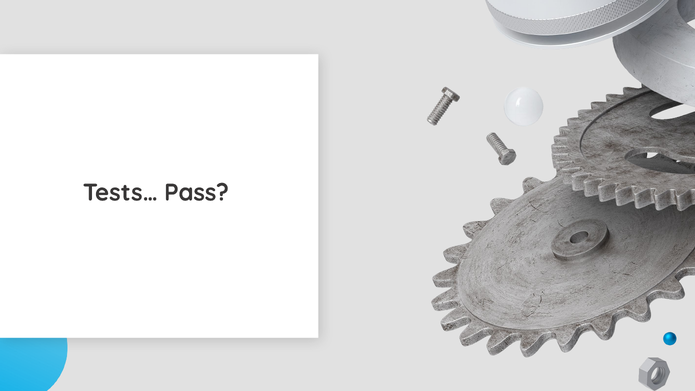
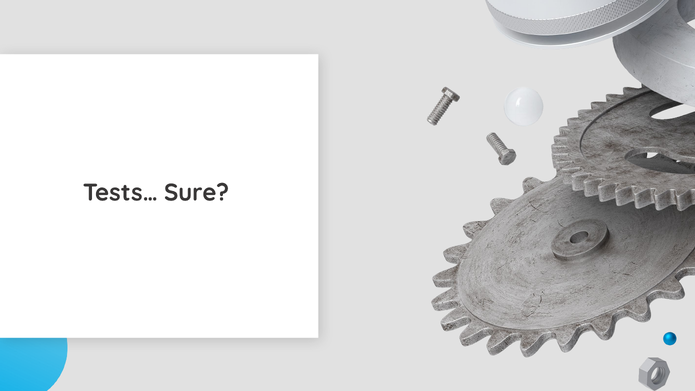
Pass: Pass -> Sure (196, 193)
